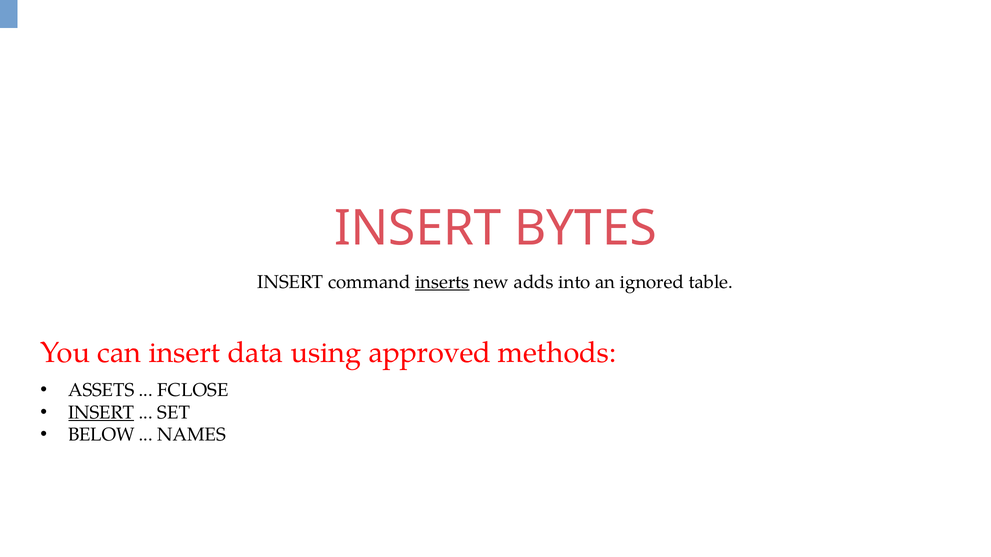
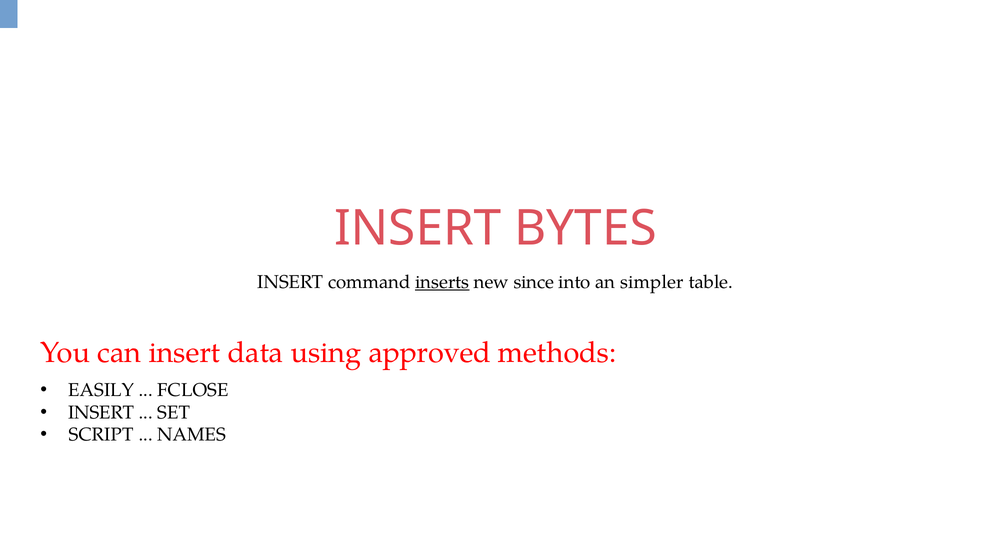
adds: adds -> since (534, 282)
ignored: ignored -> simpler (652, 282)
ASSETS: ASSETS -> EASILY (101, 391)
INSERT underline: present -> none (101, 413)
BELOW: BELOW -> SCRIPT (101, 435)
